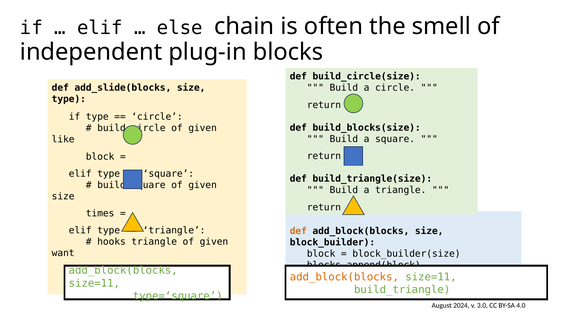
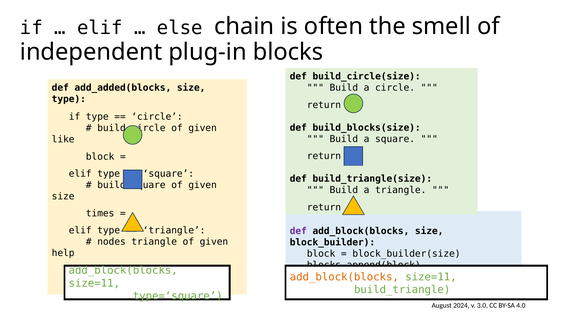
add_slide(blocks: add_slide(blocks -> add_added(blocks (123, 88)
def colour: orange -> purple (298, 231)
hooks: hooks -> nodes (111, 242)
want: want -> help (63, 253)
